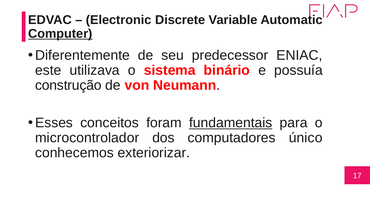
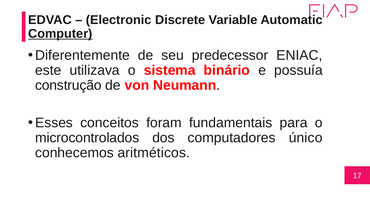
fundamentais underline: present -> none (231, 123)
microcontrolador: microcontrolador -> microcontrolados (87, 138)
exteriorizar: exteriorizar -> aritméticos (154, 153)
